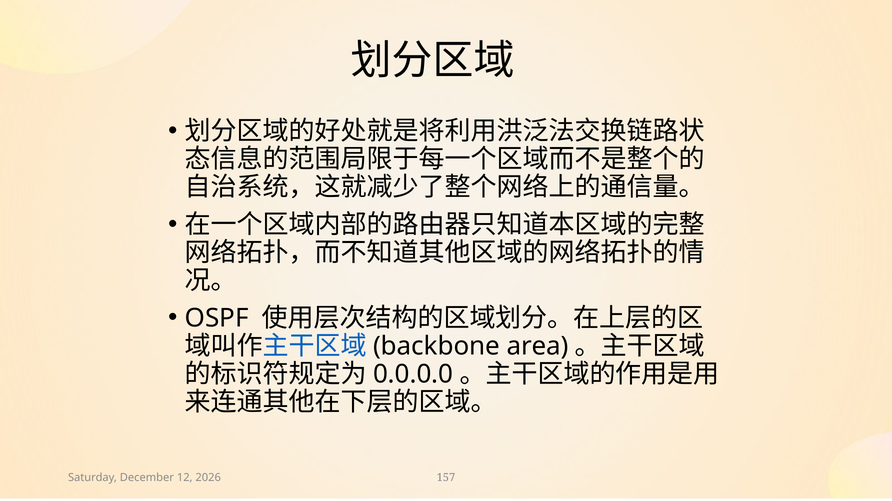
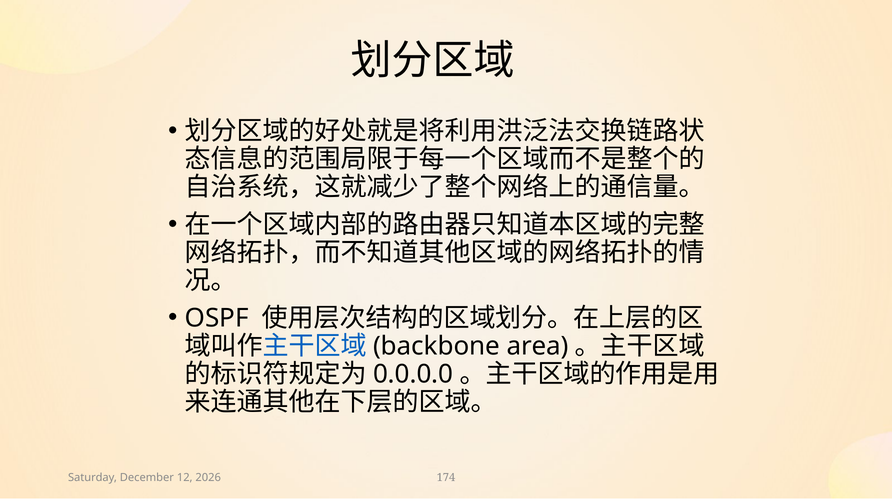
157: 157 -> 174 (446, 478)
